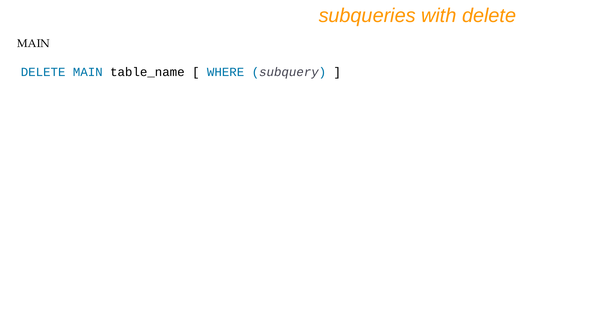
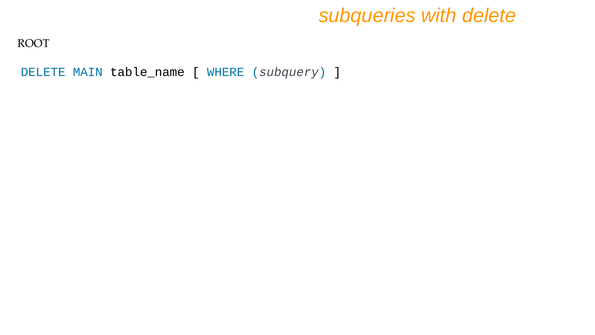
MAIN: MAIN -> ROOT (34, 43)
